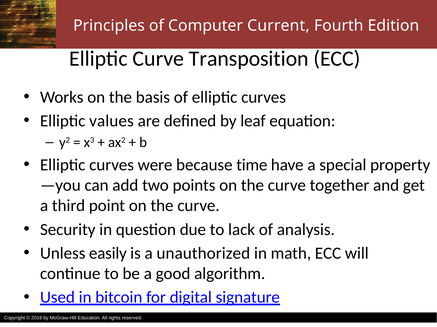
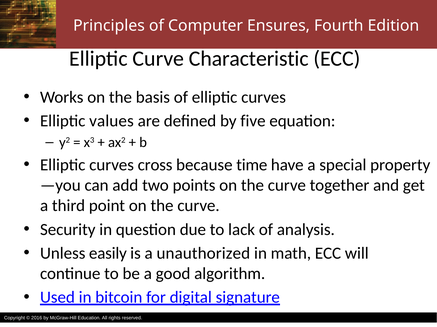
Current: Current -> Ensures (279, 26)
Transposition: Transposition -> Characteristic (249, 59)
leaf: leaf -> five (253, 121)
were: were -> cross (155, 165)
